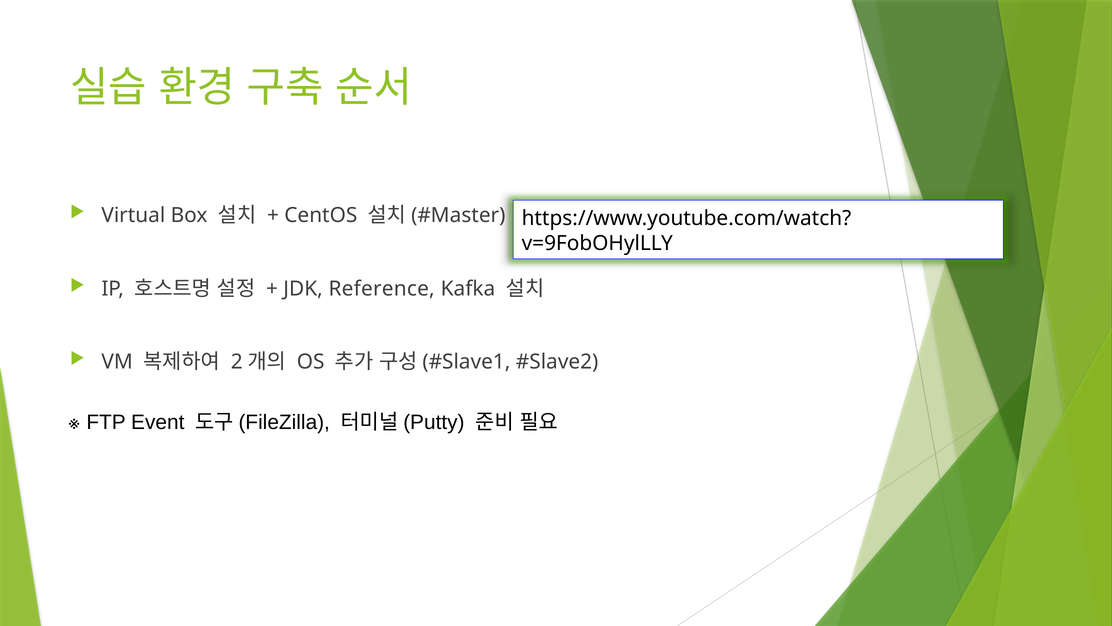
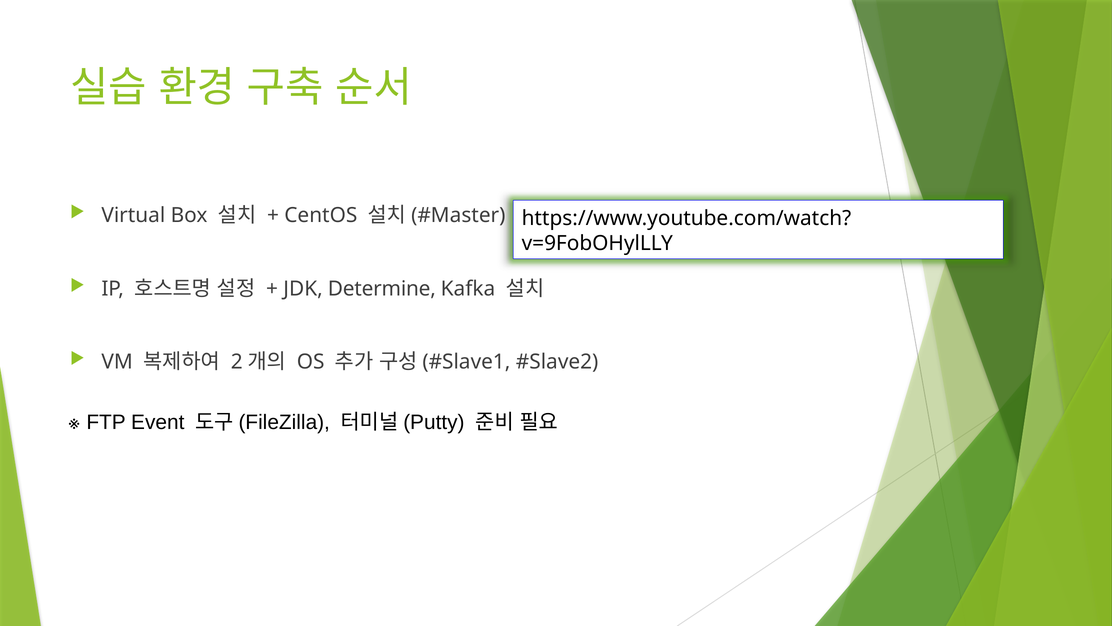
Reference: Reference -> Determine (382, 288)
